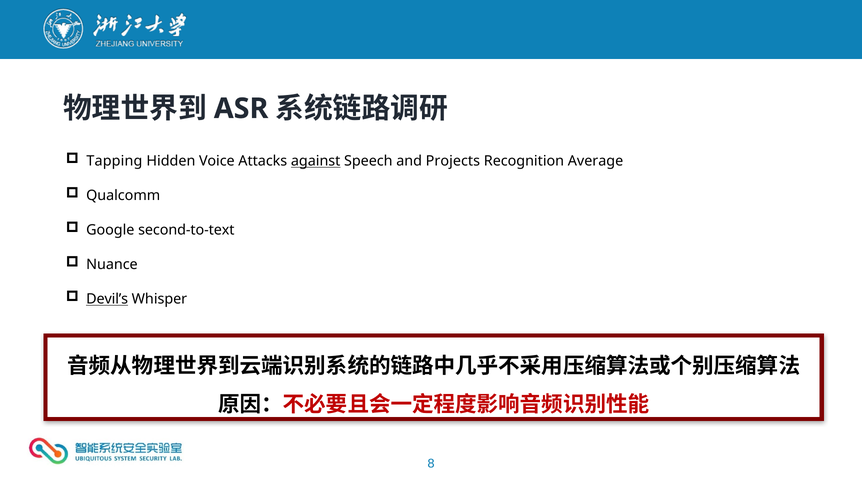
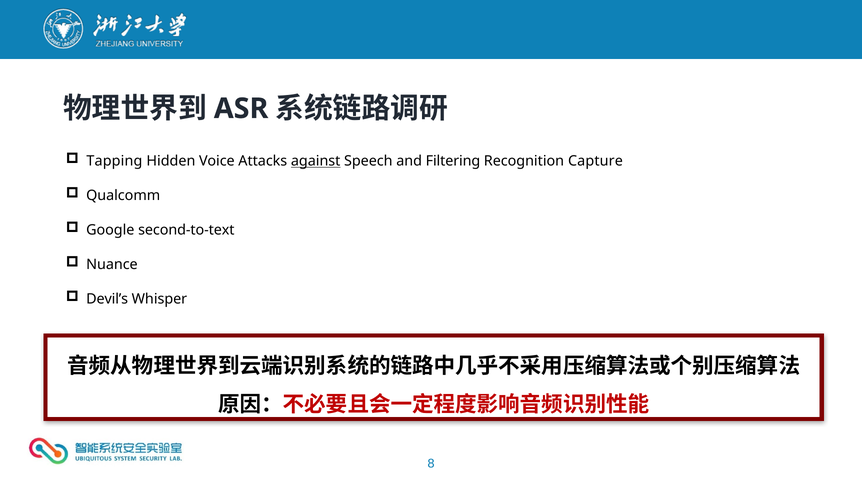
Projects: Projects -> Filtering (453, 161)
Average: Average -> Capture (595, 161)
Devil’s underline: present -> none (107, 299)
